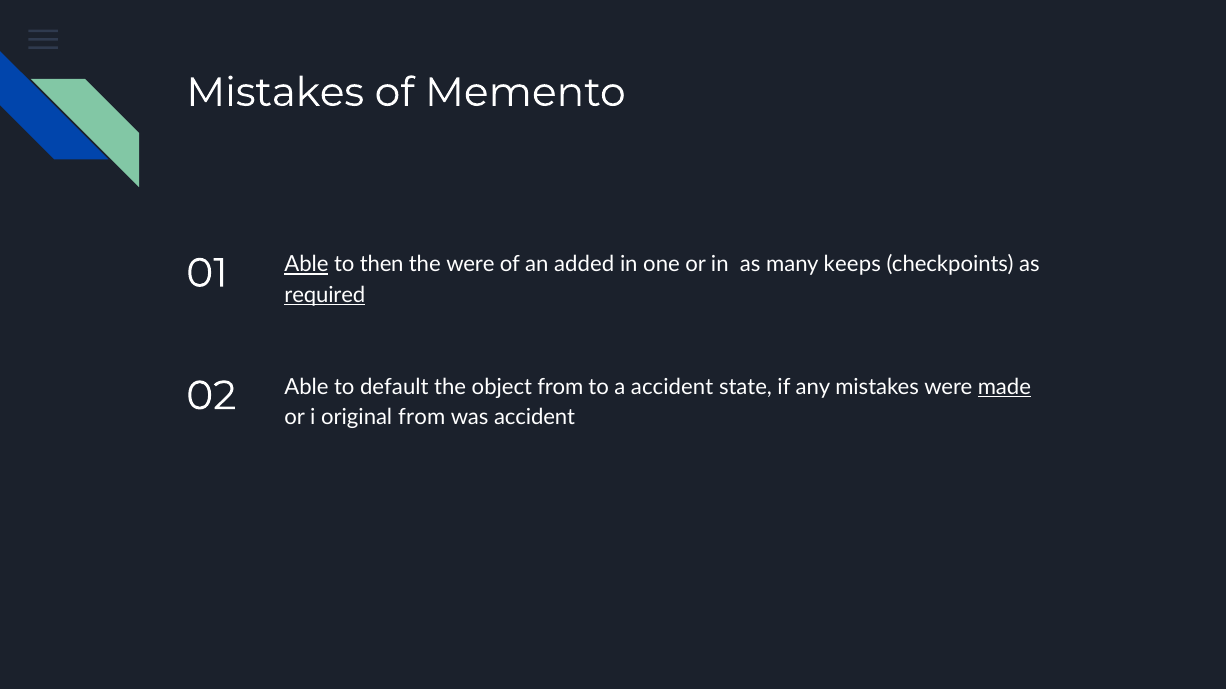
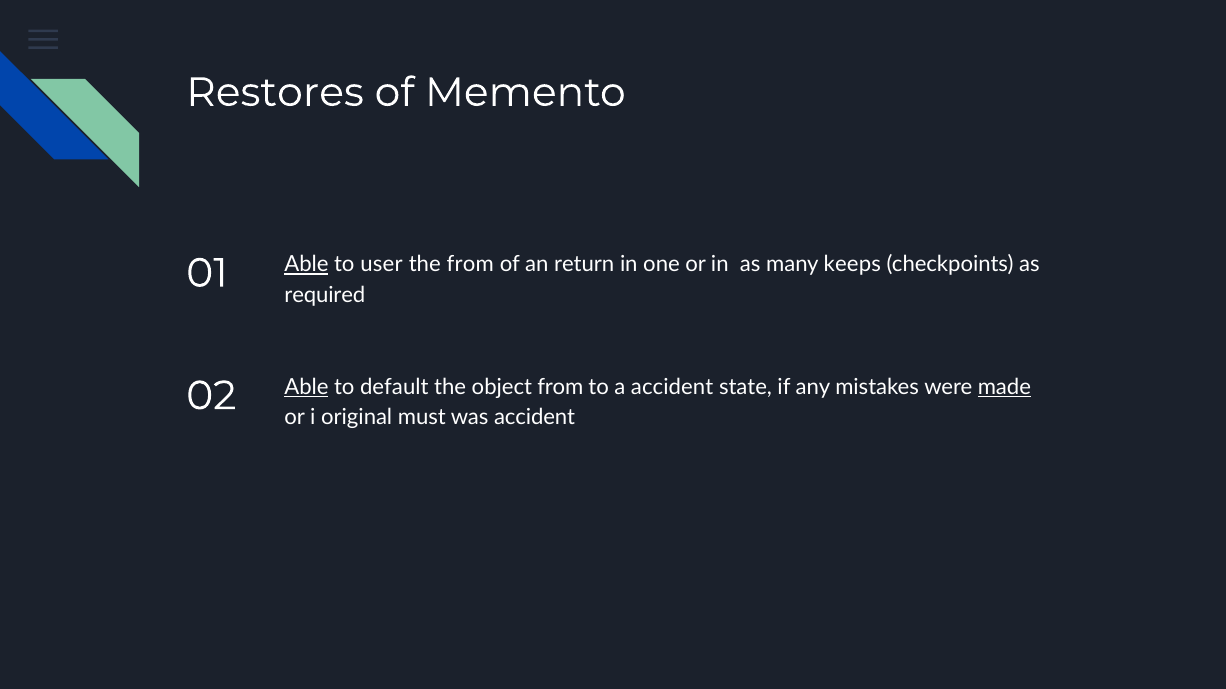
Mistakes: Mistakes -> Restores (275, 92)
then: then -> user (382, 265)
the were: were -> from (470, 265)
added: added -> return (584, 265)
required underline: present -> none (325, 295)
Able underline: none -> present (307, 388)
original from: from -> must (422, 418)
